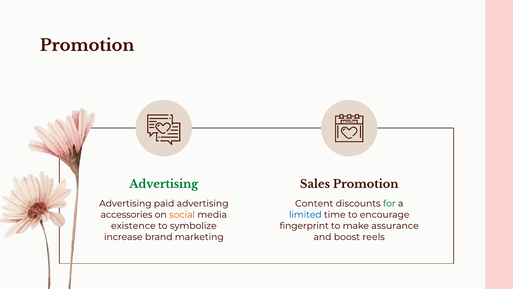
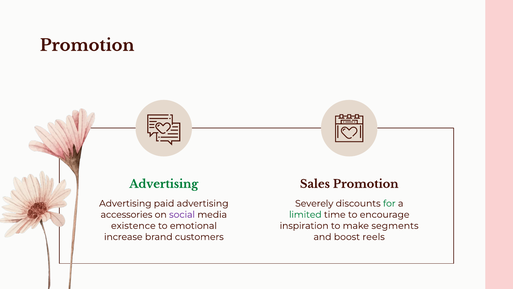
Content: Content -> Severely (314, 203)
social colour: orange -> purple (182, 214)
limited colour: blue -> green (305, 214)
symbolize: symbolize -> emotional (193, 225)
fingerprint: fingerprint -> inspiration (304, 225)
assurance: assurance -> segments (395, 225)
marketing: marketing -> customers (199, 237)
